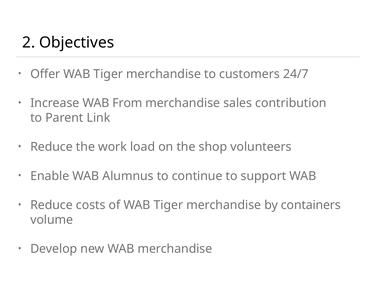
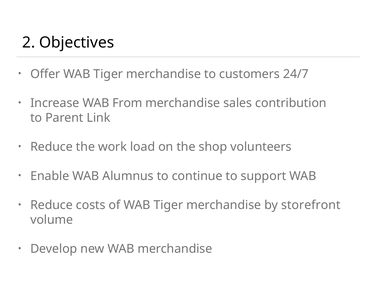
containers: containers -> storefront (311, 205)
